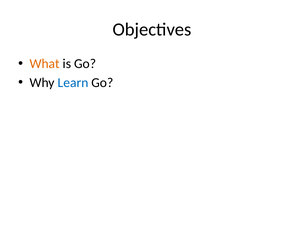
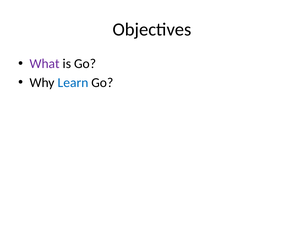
What colour: orange -> purple (45, 64)
